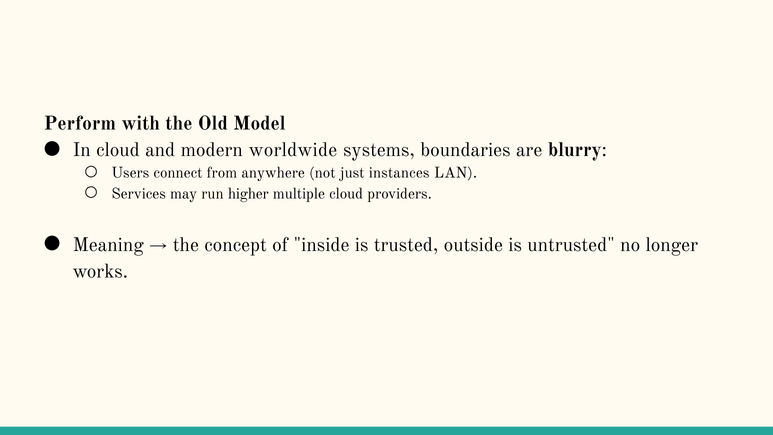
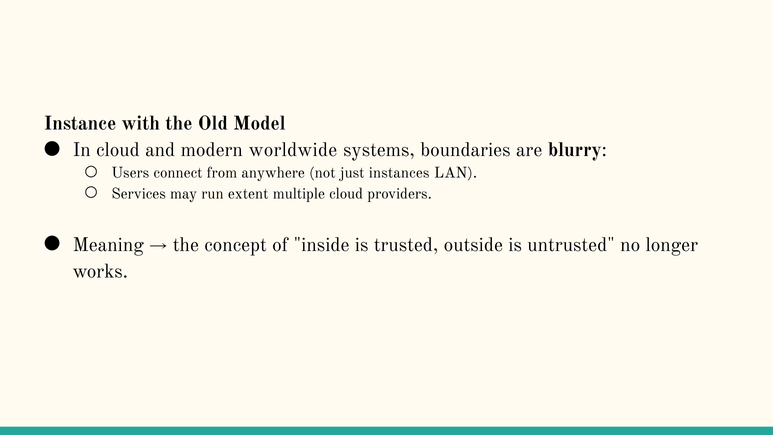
Perform: Perform -> Instance (80, 123)
higher: higher -> extent (248, 194)
